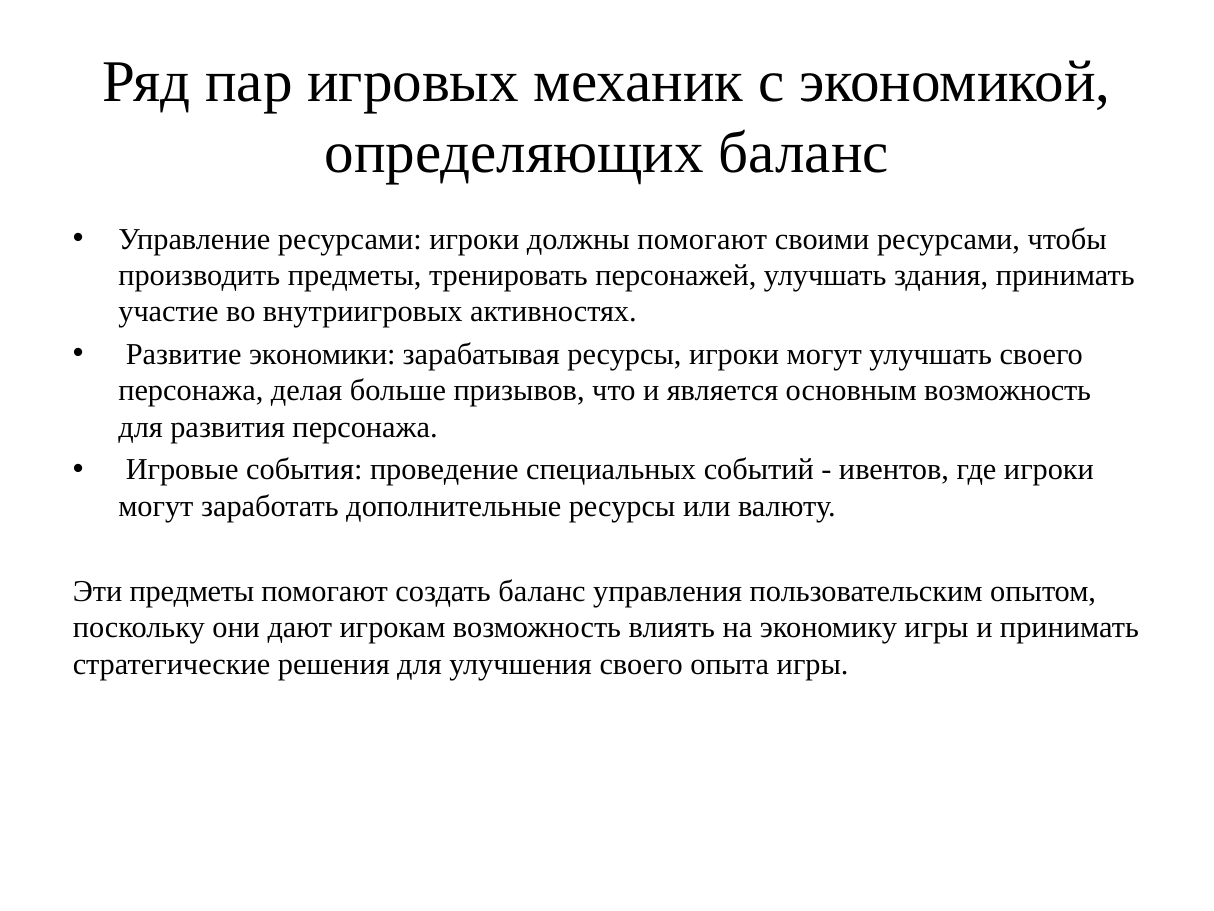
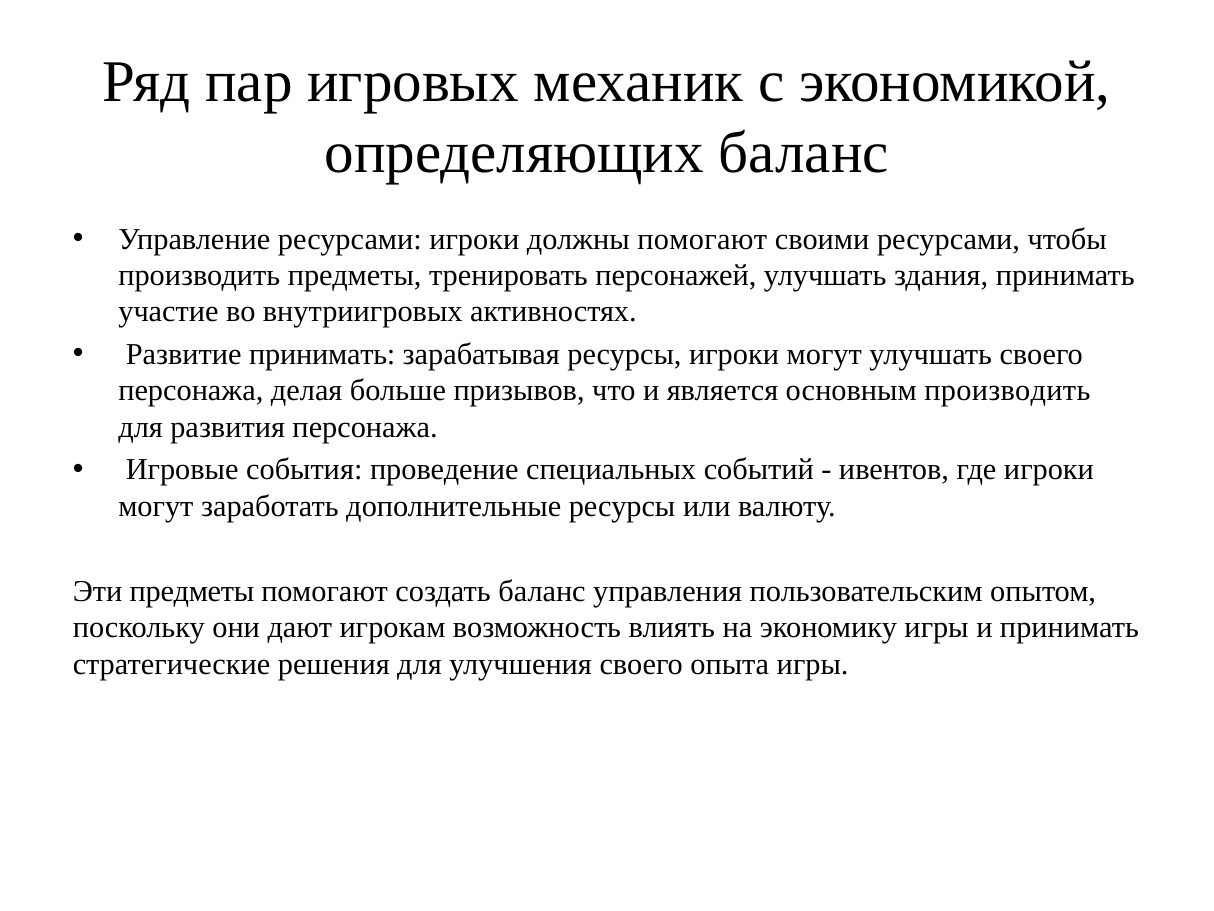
Развитие экономики: экономики -> принимать (322, 354)
основным возможность: возможность -> производить (1007, 391)
